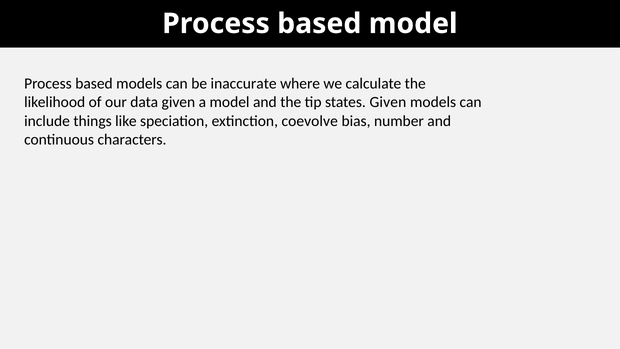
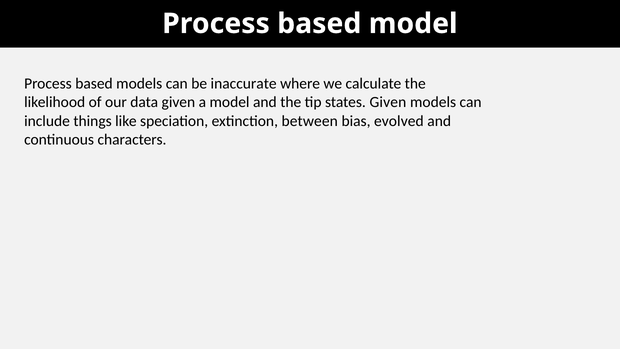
coevolve: coevolve -> between (310, 121)
number: number -> evolved (399, 121)
